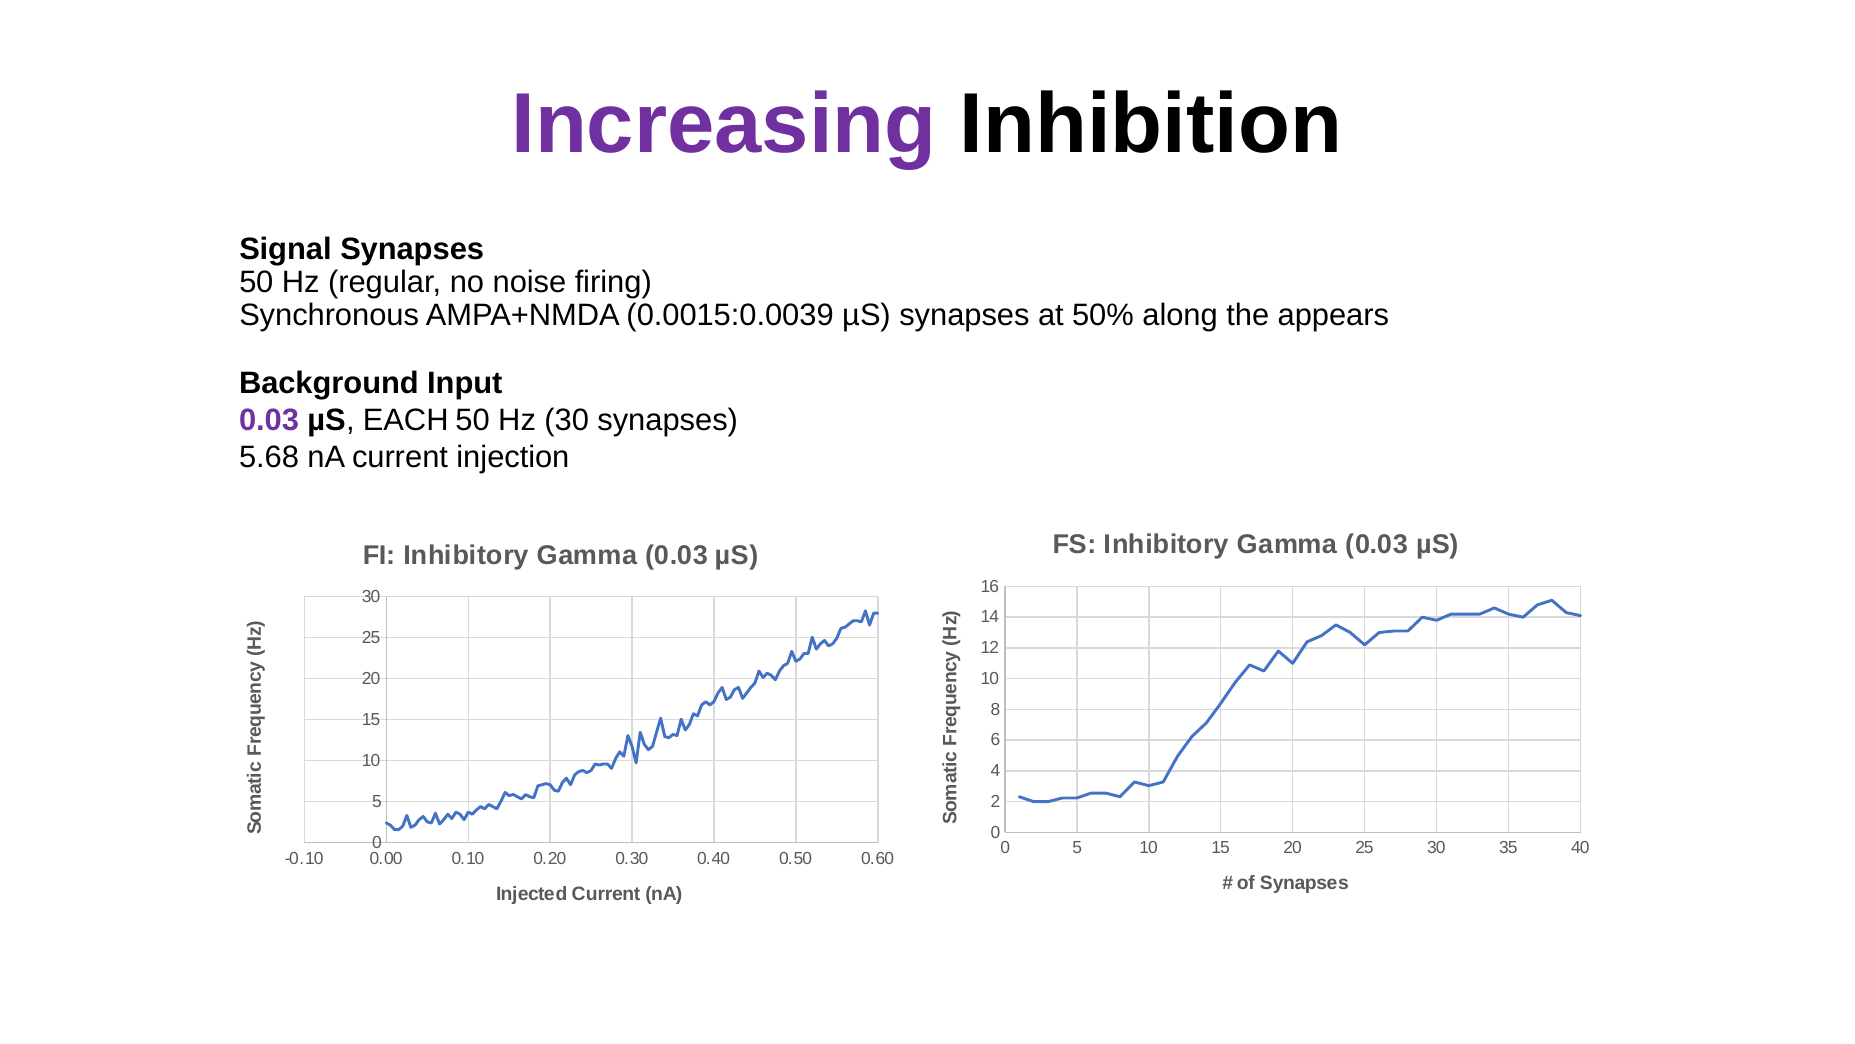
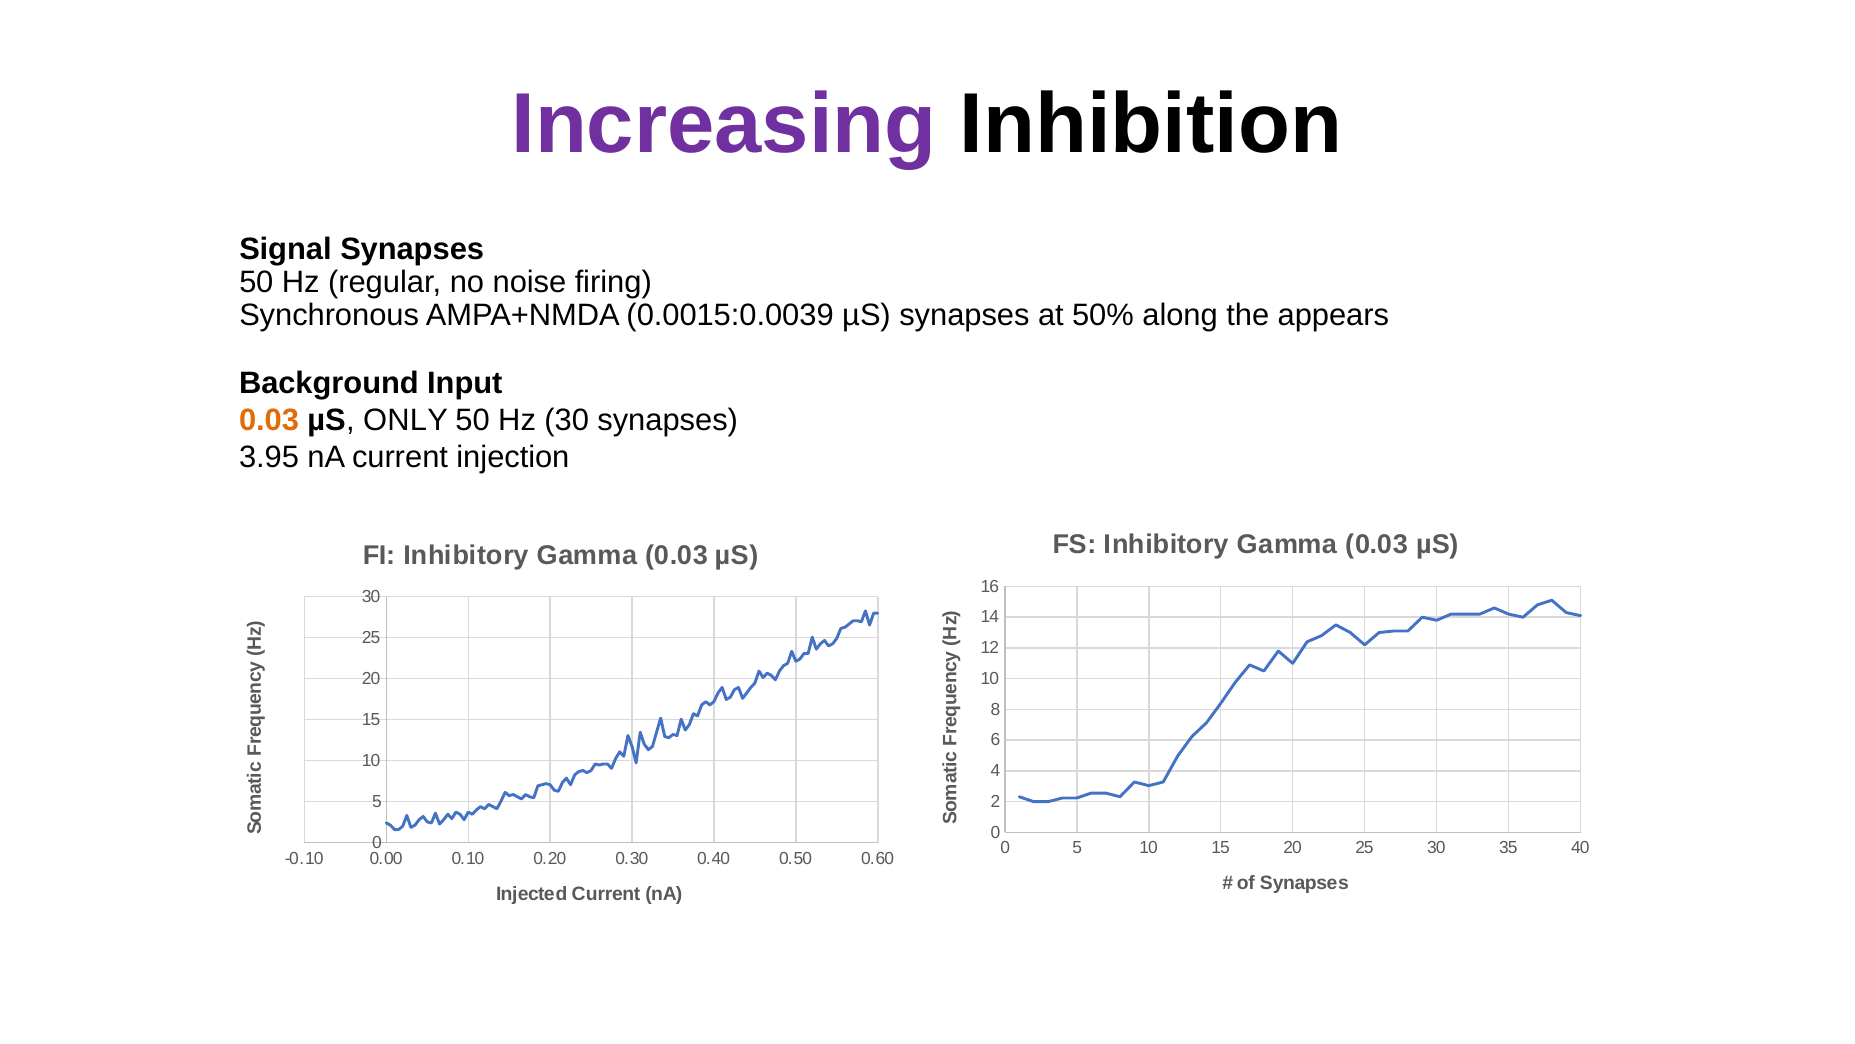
0.03 colour: purple -> orange (269, 420)
EACH: EACH -> ONLY (406, 420)
5.68: 5.68 -> 3.95 (269, 457)
